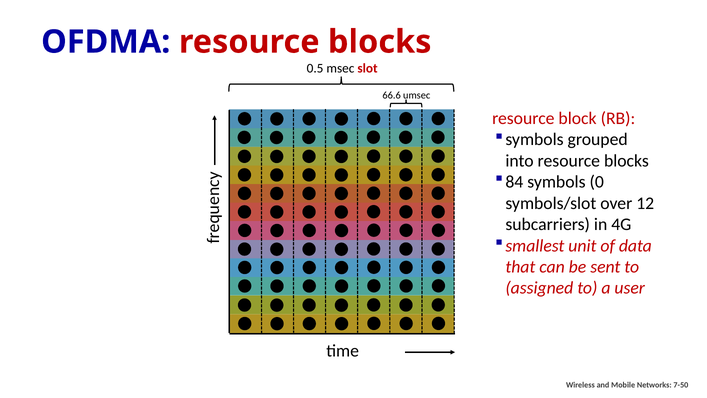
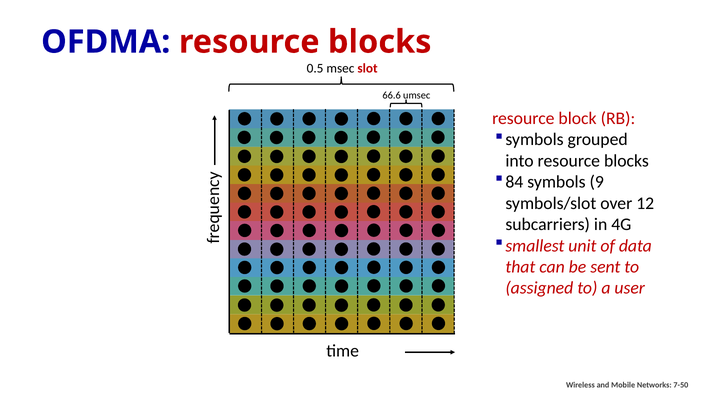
0: 0 -> 9 (597, 182)
